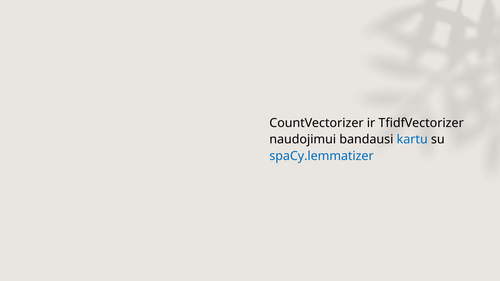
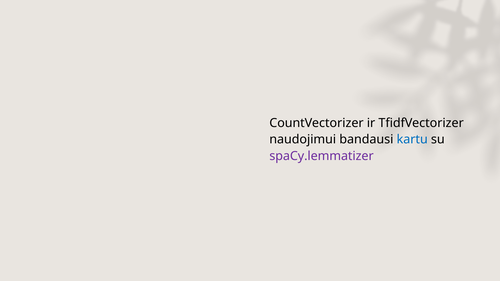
spaCy.lemmatizer colour: blue -> purple (322, 156)
